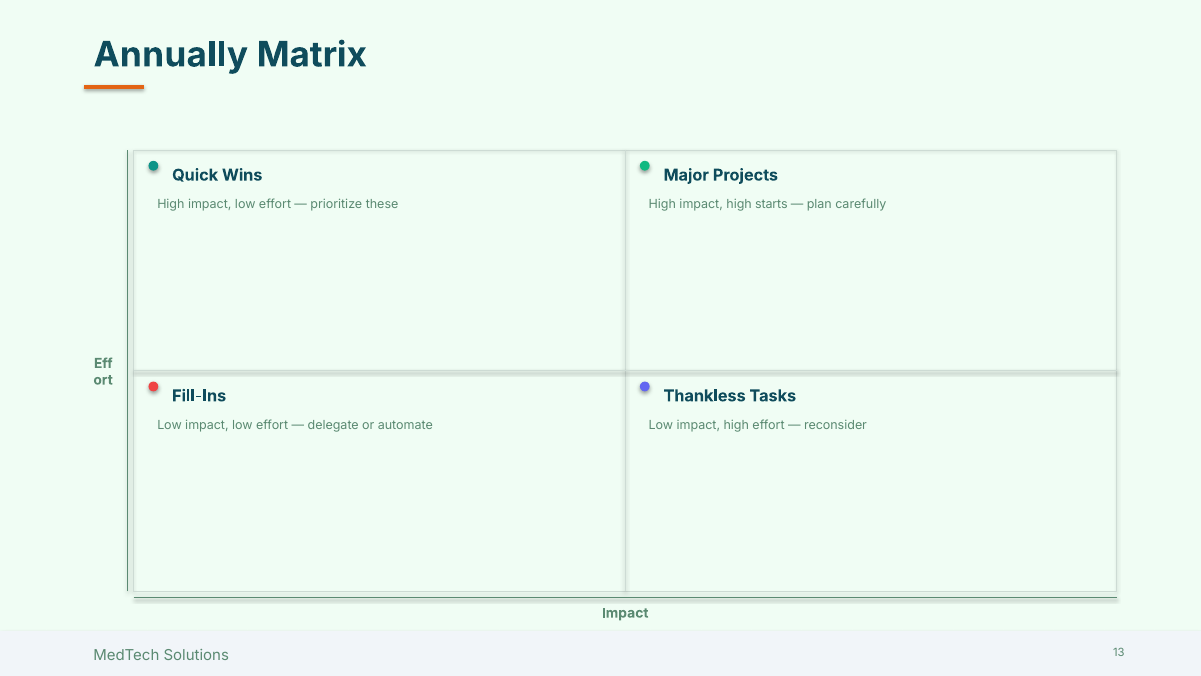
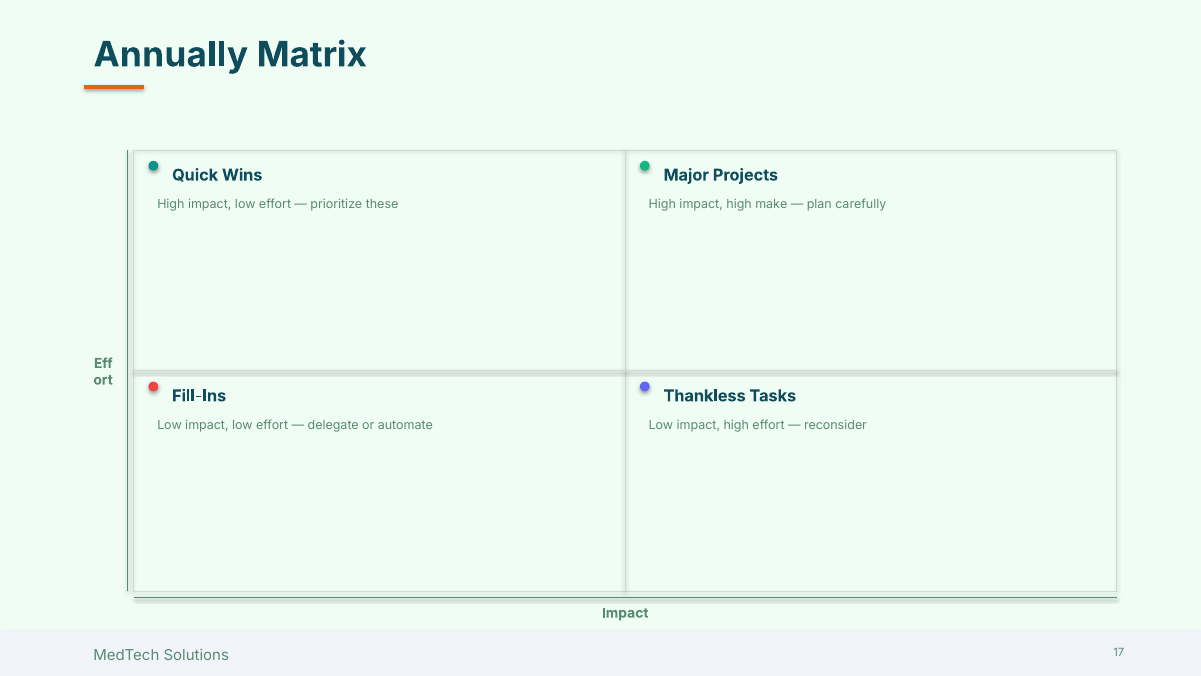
starts: starts -> make (771, 204)
13: 13 -> 17 (1119, 652)
